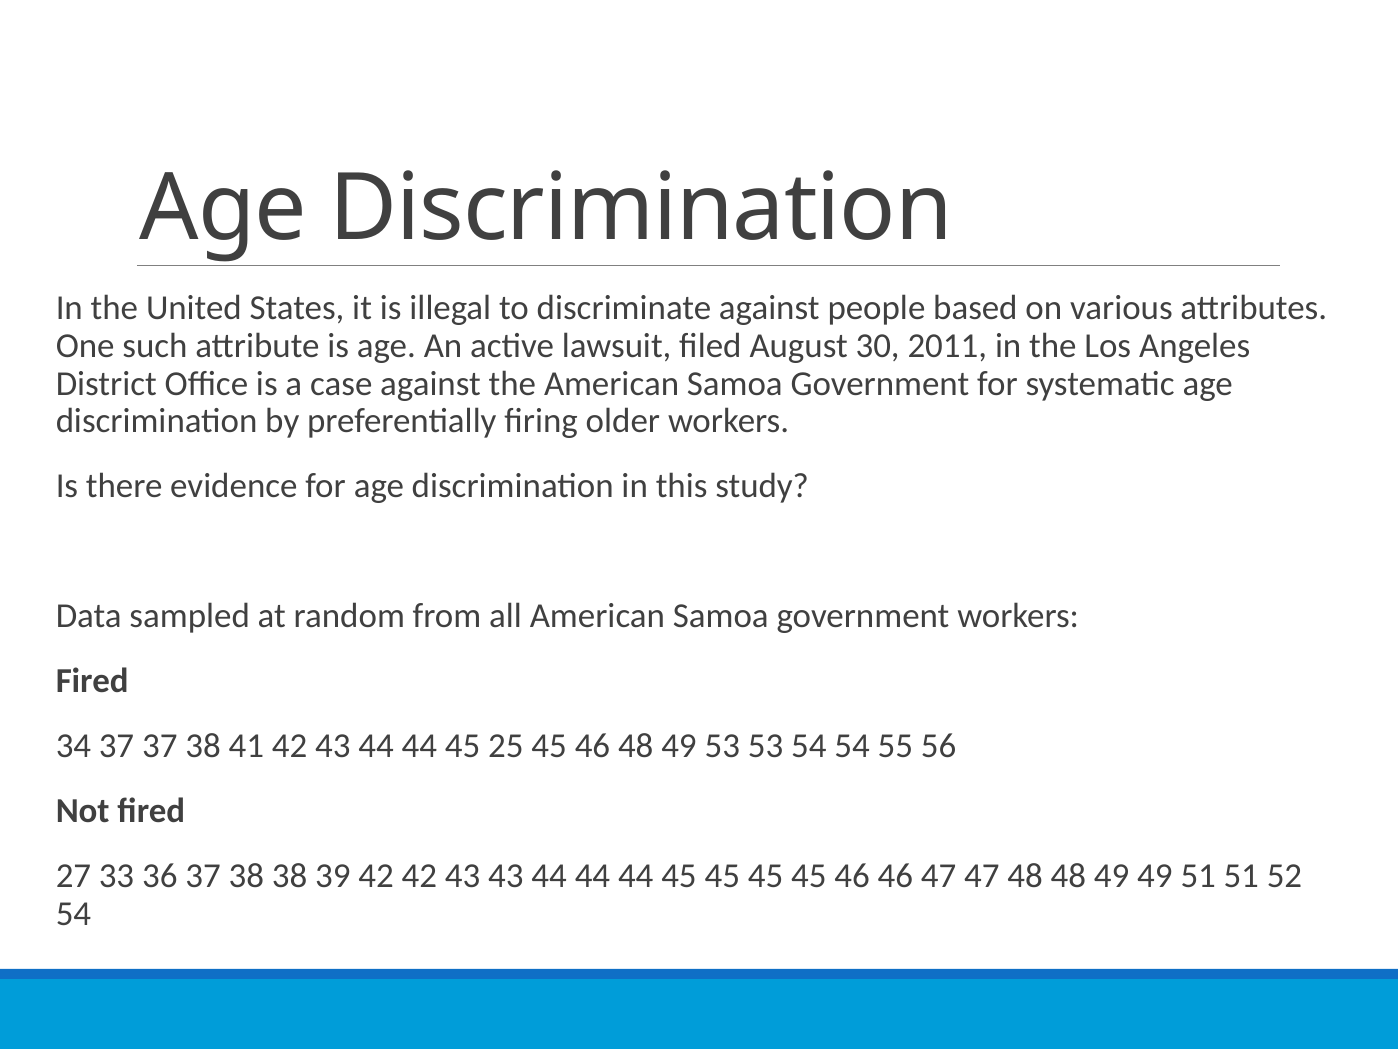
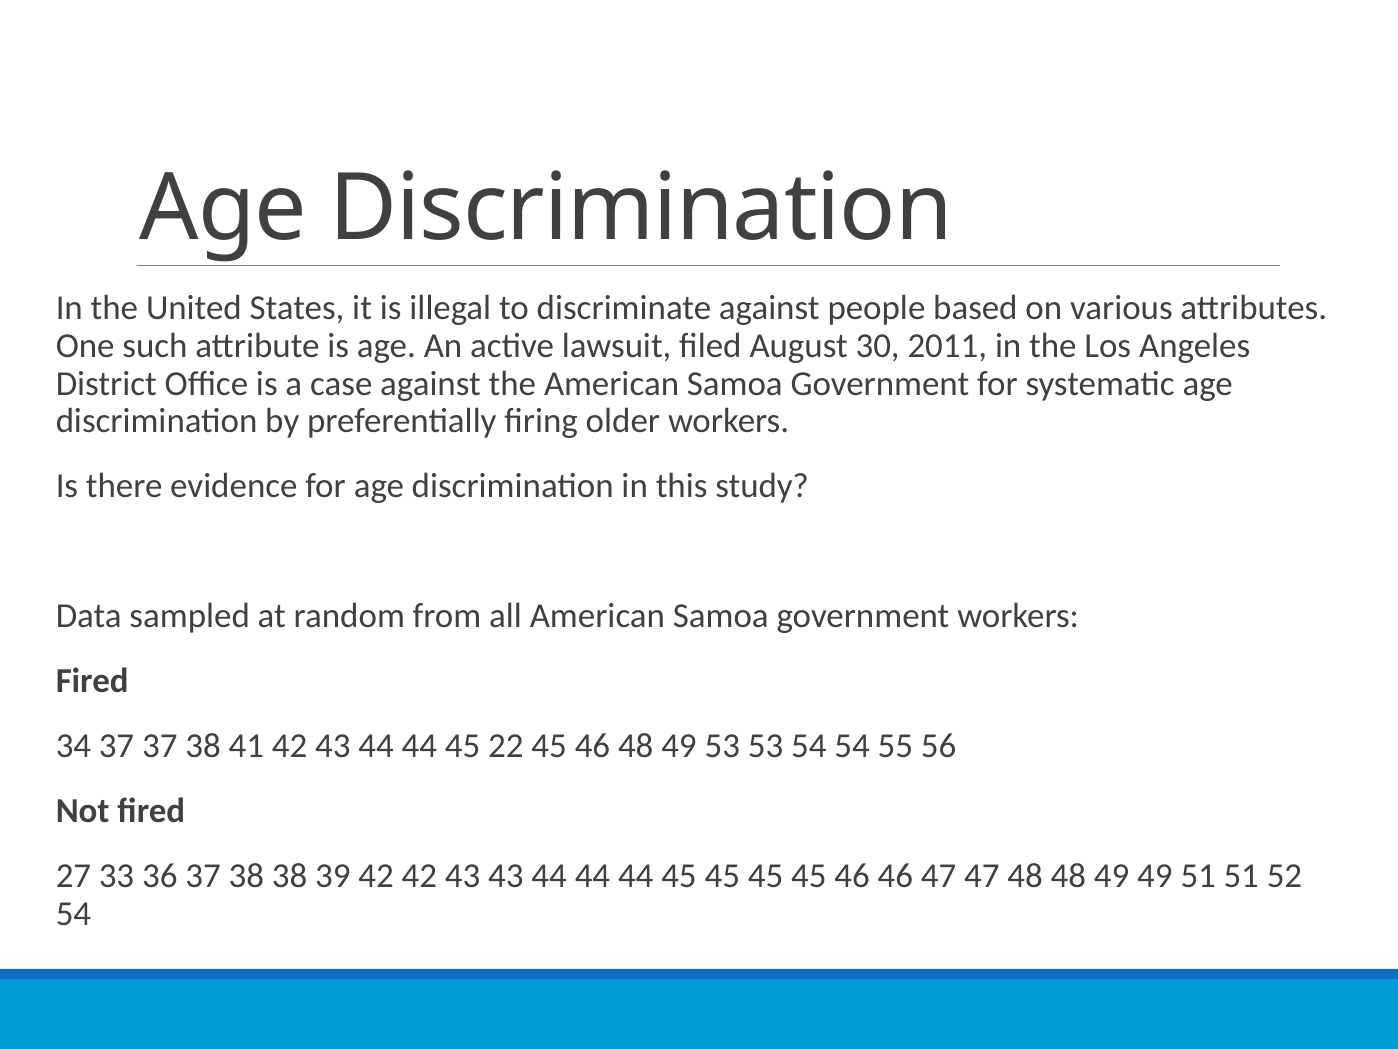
25: 25 -> 22 (506, 746)
